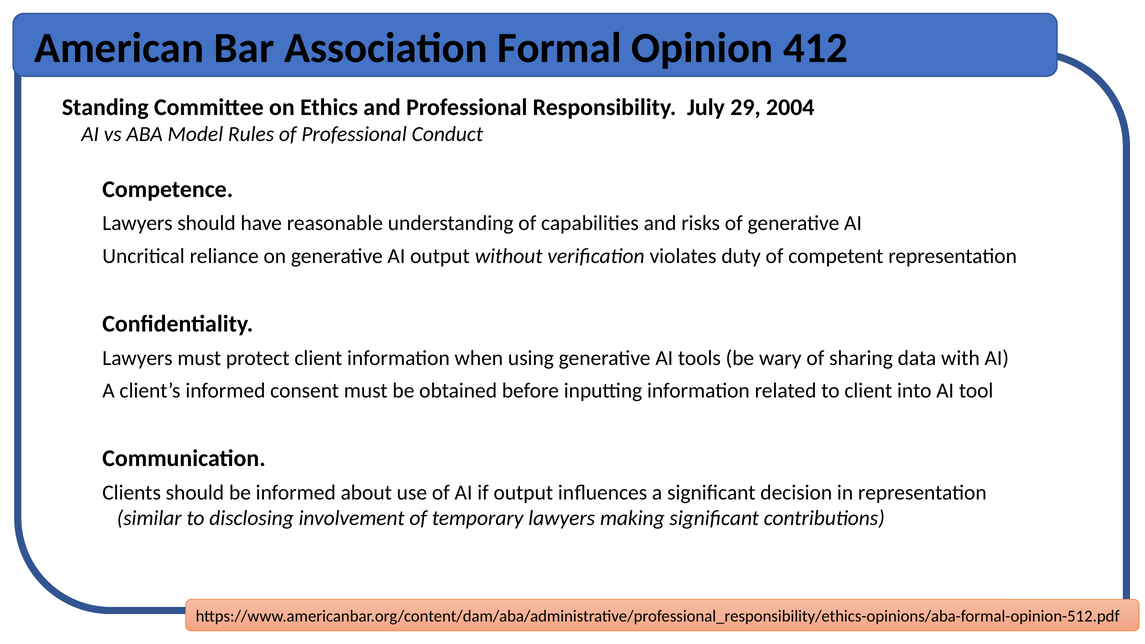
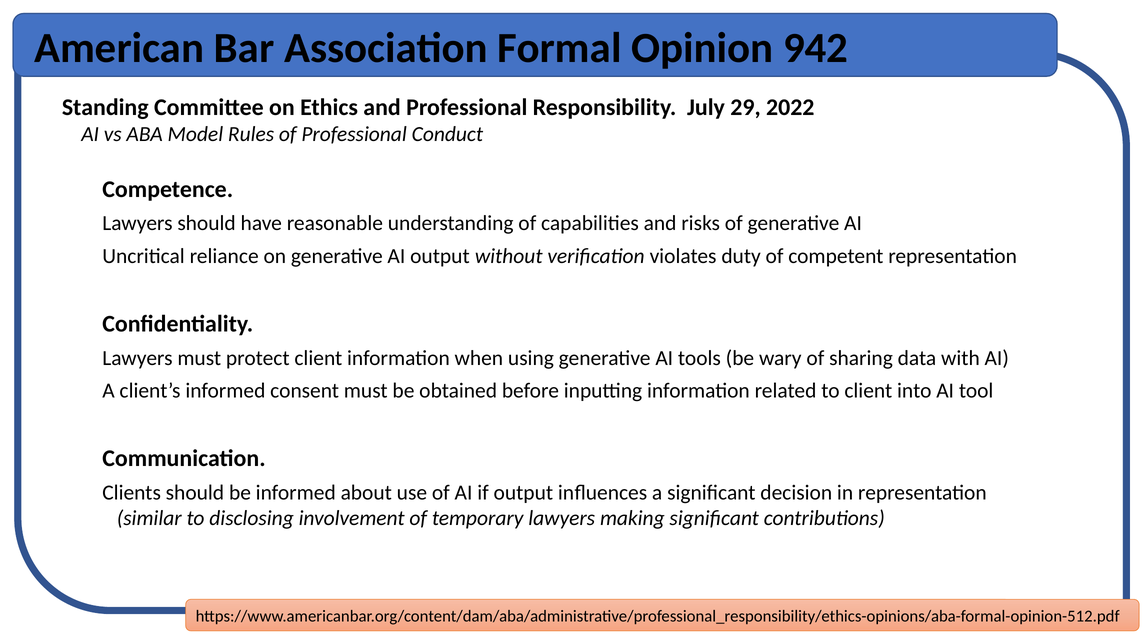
412: 412 -> 942 (816, 48)
2004: 2004 -> 2022 (790, 107)
